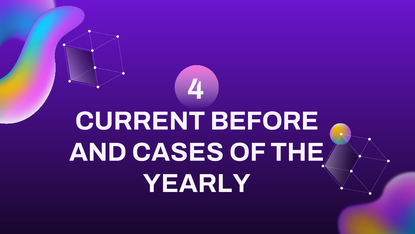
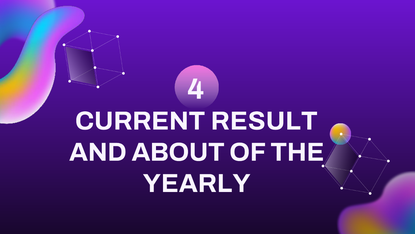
BEFORE: BEFORE -> RESULT (264, 121)
CASES: CASES -> ABOUT (178, 152)
